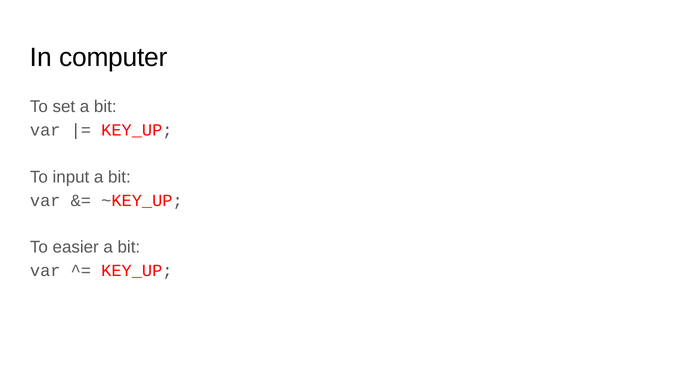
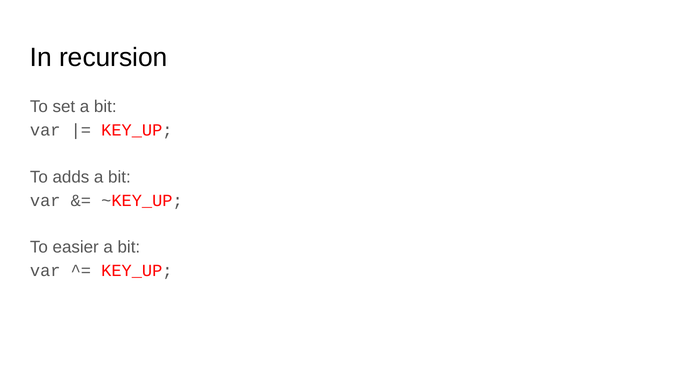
computer: computer -> recursion (113, 58)
input: input -> adds (71, 177)
